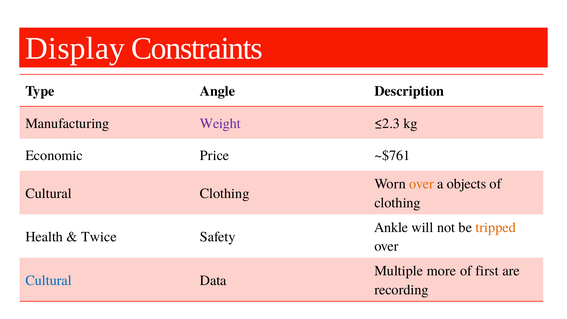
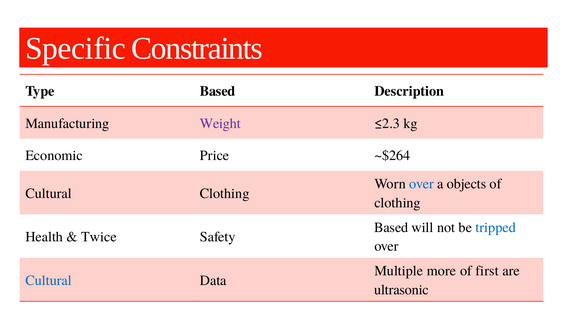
Display: Display -> Specific (75, 49)
Type Angle: Angle -> Based (218, 91)
~$761: ~$761 -> ~$264 (392, 155)
over colour: orange -> blue (421, 184)
Ankle: Ankle -> Based (391, 227)
tripped colour: orange -> blue (496, 227)
recording: recording -> ultrasonic (402, 290)
